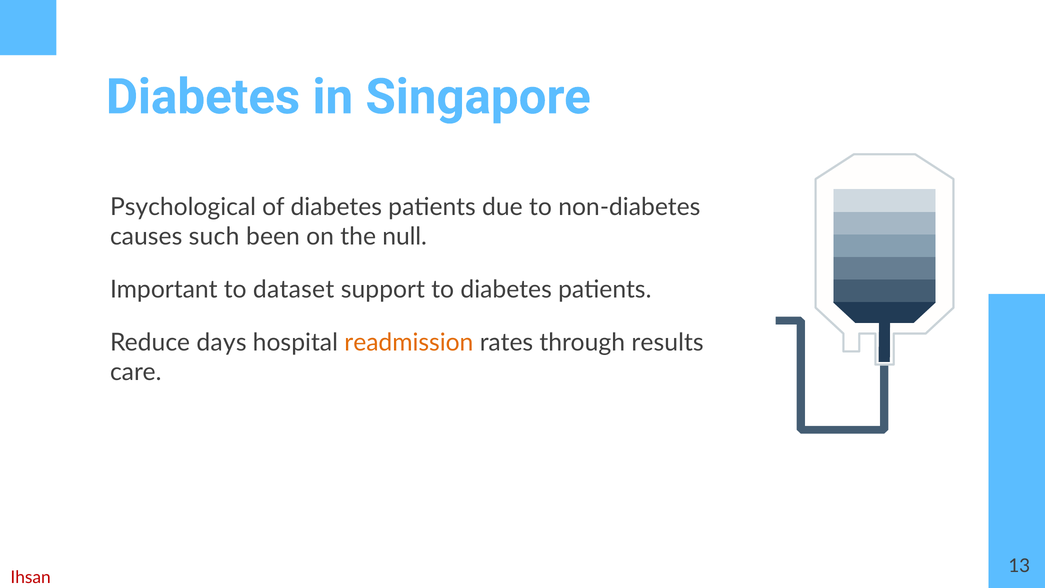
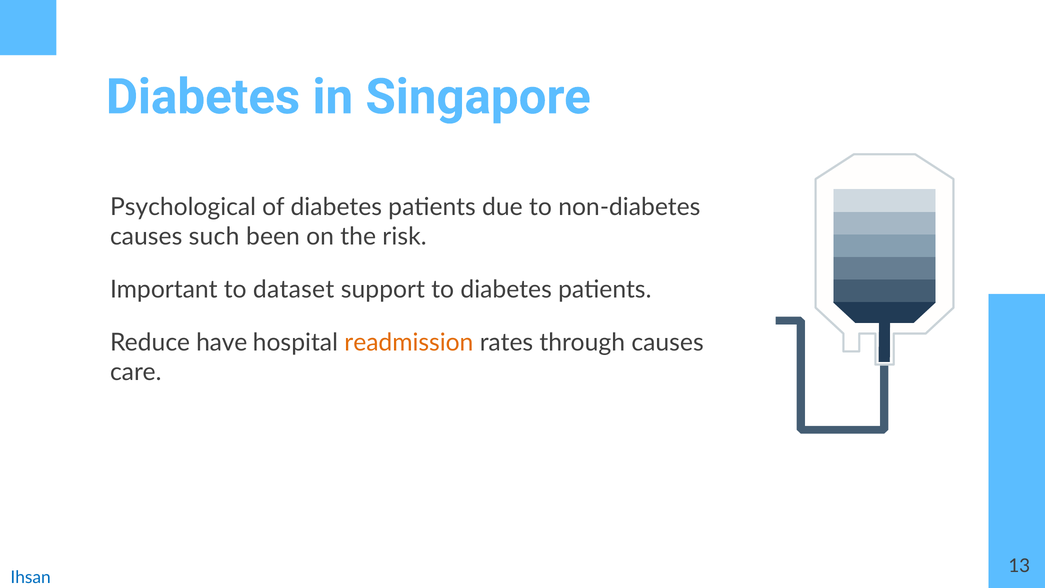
null: null -> risk (405, 237)
days: days -> have (222, 342)
through results: results -> causes (668, 342)
Ihsan colour: red -> blue (31, 577)
